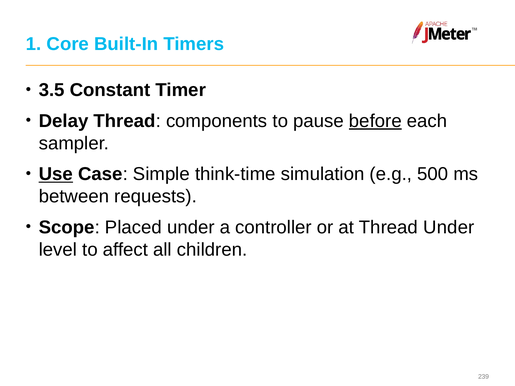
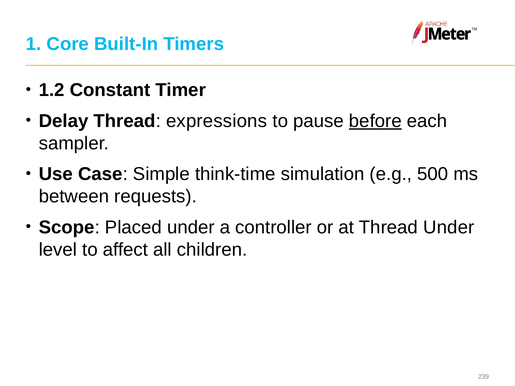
3.5: 3.5 -> 1.2 (52, 90)
components: components -> expressions (217, 121)
Use underline: present -> none (56, 174)
